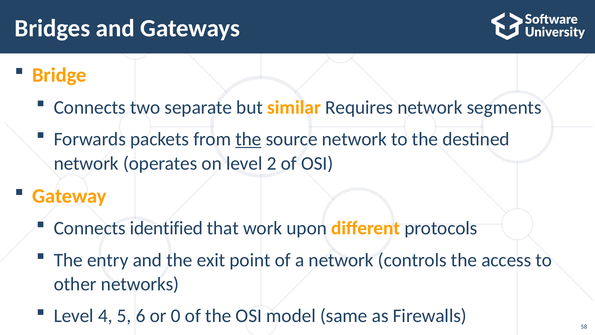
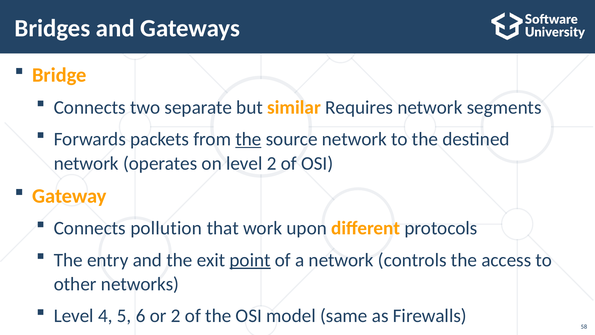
identified: identified -> pollution (166, 228)
point underline: none -> present (250, 260)
or 0: 0 -> 2 (176, 316)
